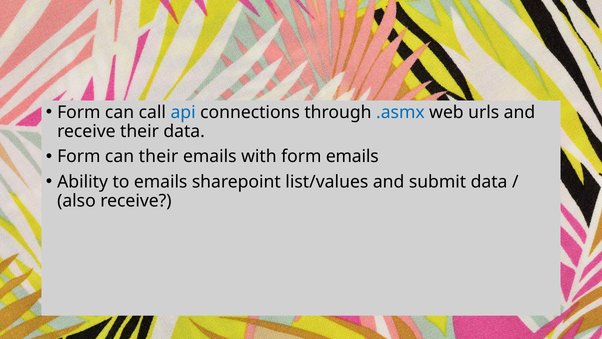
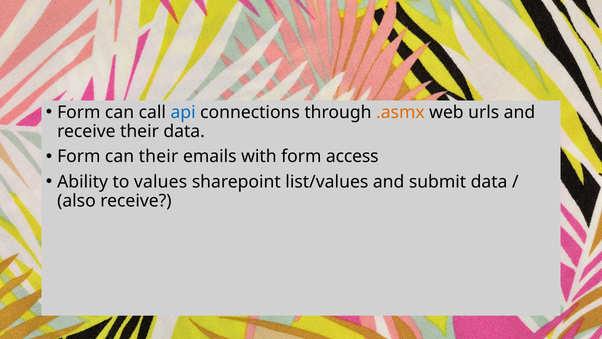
.asmx colour: blue -> orange (400, 112)
form emails: emails -> access (352, 156)
to emails: emails -> values (161, 182)
